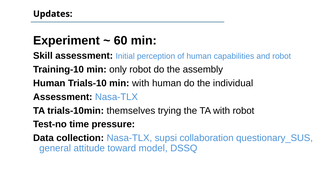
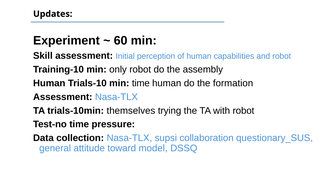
min with: with -> time (141, 83)
individual: individual -> formation (233, 83)
